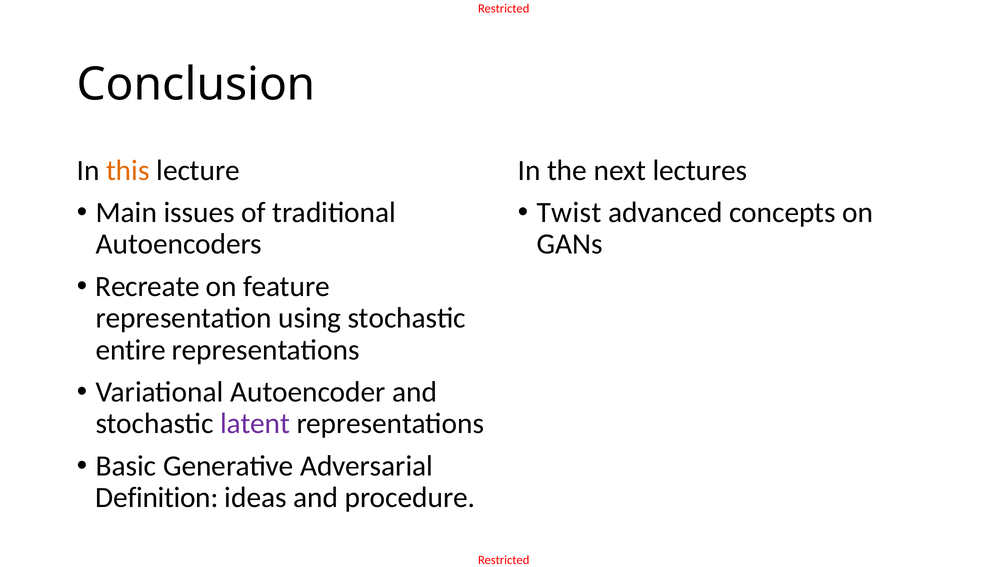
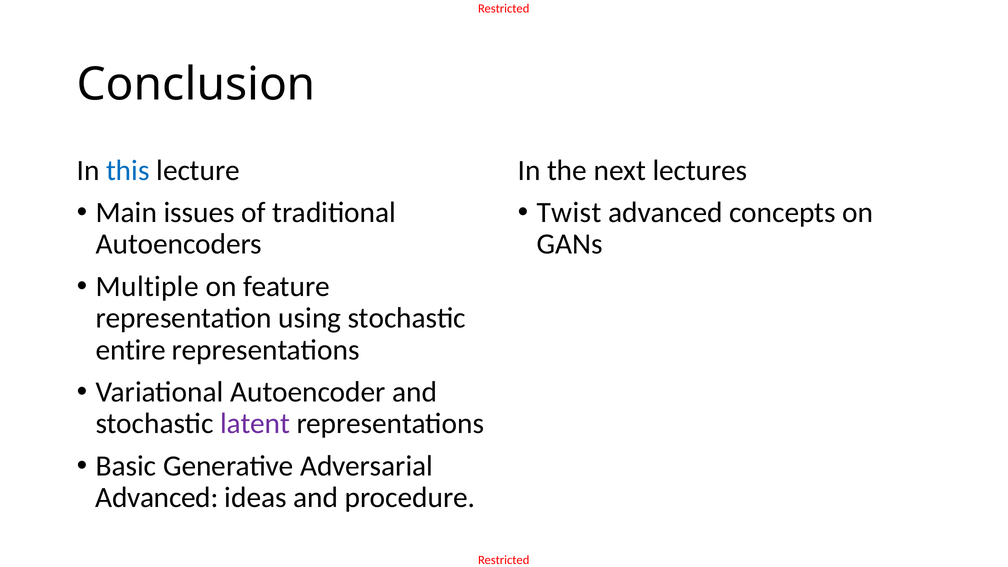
this colour: orange -> blue (128, 170)
Recreate: Recreate -> Multiple (147, 286)
Definition: Definition -> Advanced (157, 498)
